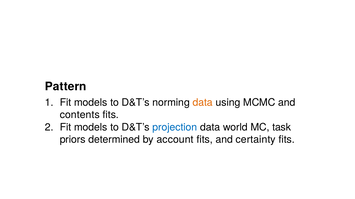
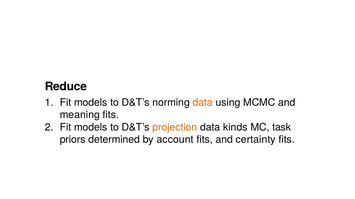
Pattern: Pattern -> Reduce (66, 87)
contents: contents -> meaning (80, 115)
projection colour: blue -> orange (175, 128)
world: world -> kinds (235, 128)
